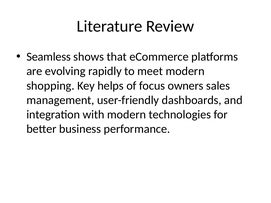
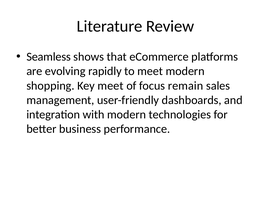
Key helps: helps -> meet (110, 86)
owners: owners -> remain (186, 86)
